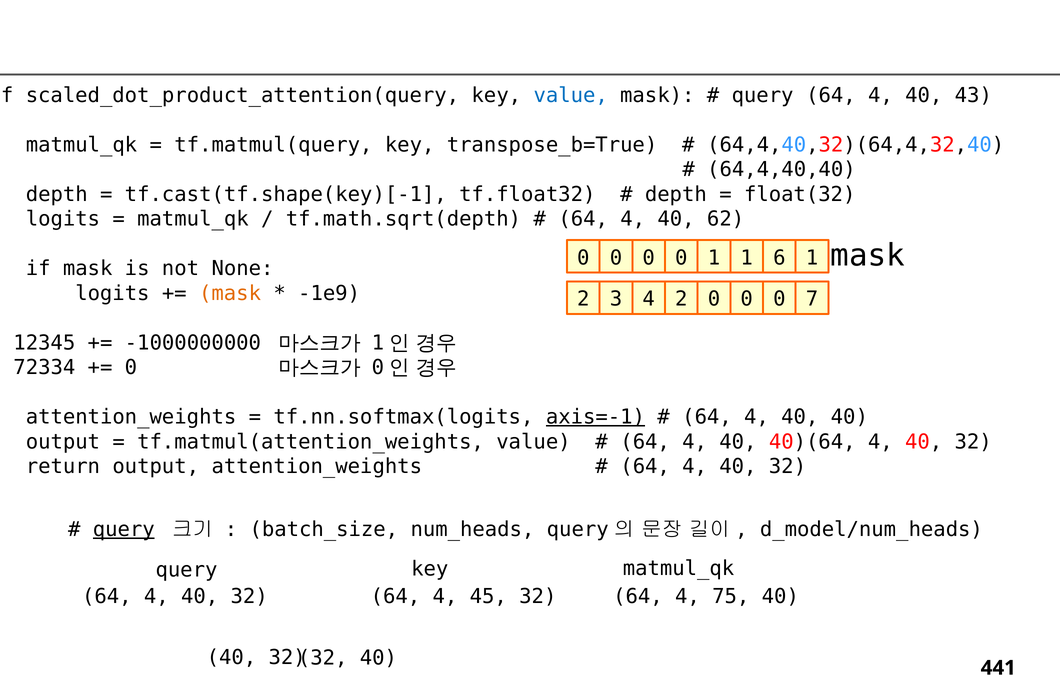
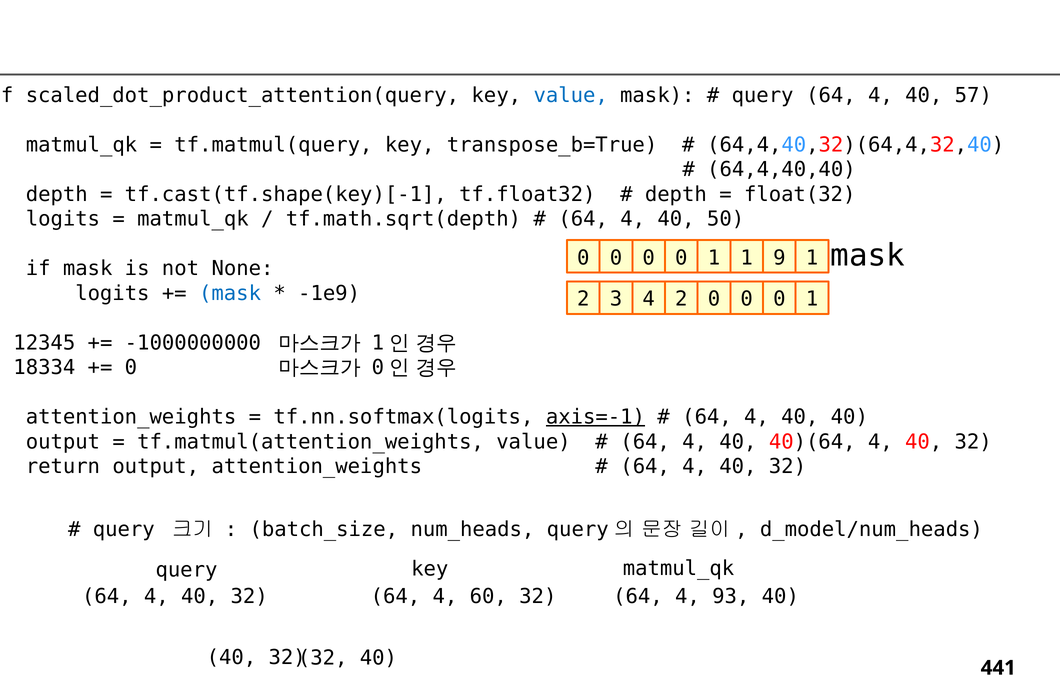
43: 43 -> 57 (973, 95)
62: 62 -> 50 (726, 219)
6: 6 -> 9 (779, 258)
mask colour: orange -> blue (230, 293)
7: 7 -> 1 (812, 299)
72334: 72334 -> 18334 (44, 368)
query underline: present -> none (124, 530)
45: 45 -> 60 (488, 597)
75: 75 -> 93 (731, 597)
